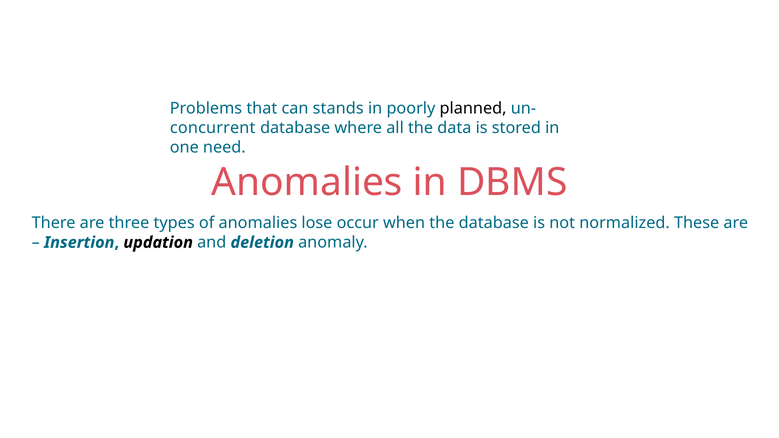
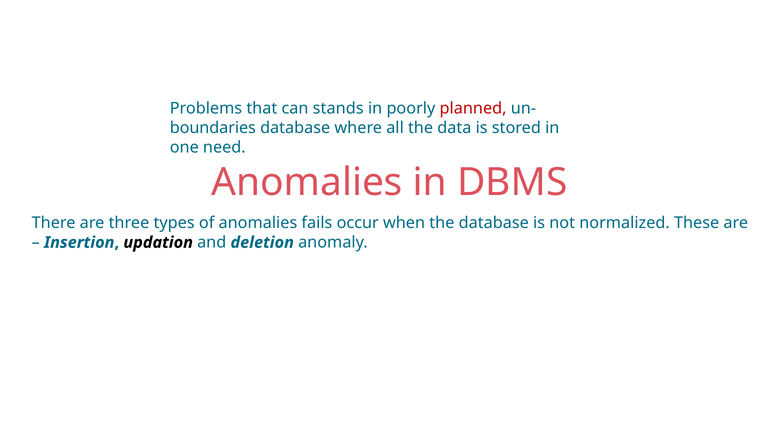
planned colour: black -> red (473, 109)
concurrent: concurrent -> boundaries (213, 128)
lose: lose -> fails (317, 223)
